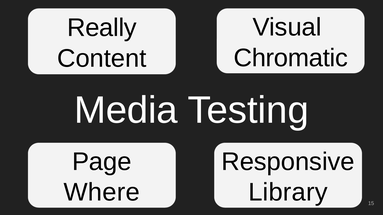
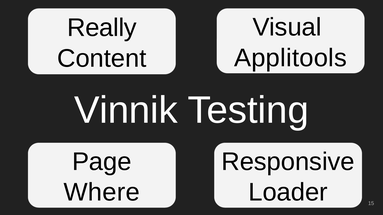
Chromatic: Chromatic -> Applitools (290, 58)
Media: Media -> Vinnik (126, 110)
Library: Library -> Loader (288, 193)
